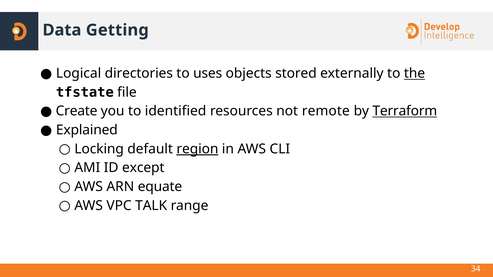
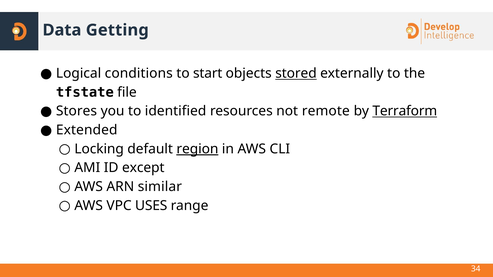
directories: directories -> conditions (139, 73)
uses: uses -> start (208, 73)
stored underline: none -> present (296, 73)
the underline: present -> none (415, 73)
Create: Create -> Stores (76, 111)
Explained: Explained -> Extended (87, 130)
equate: equate -> similar (160, 187)
TALK: TALK -> USES (151, 206)
